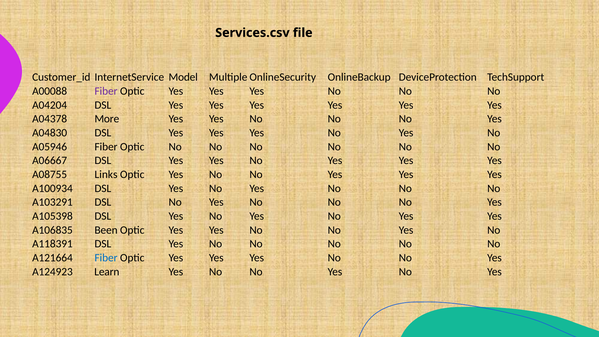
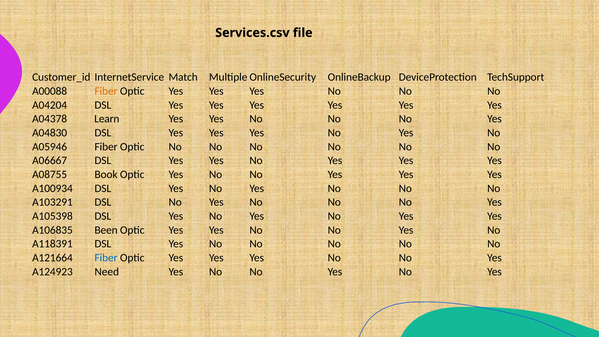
Model: Model -> Match (183, 77)
Fiber colour: purple -> orange (106, 91)
More: More -> Learn (107, 119)
Links: Links -> Book (106, 174)
Learn: Learn -> Need (107, 272)
